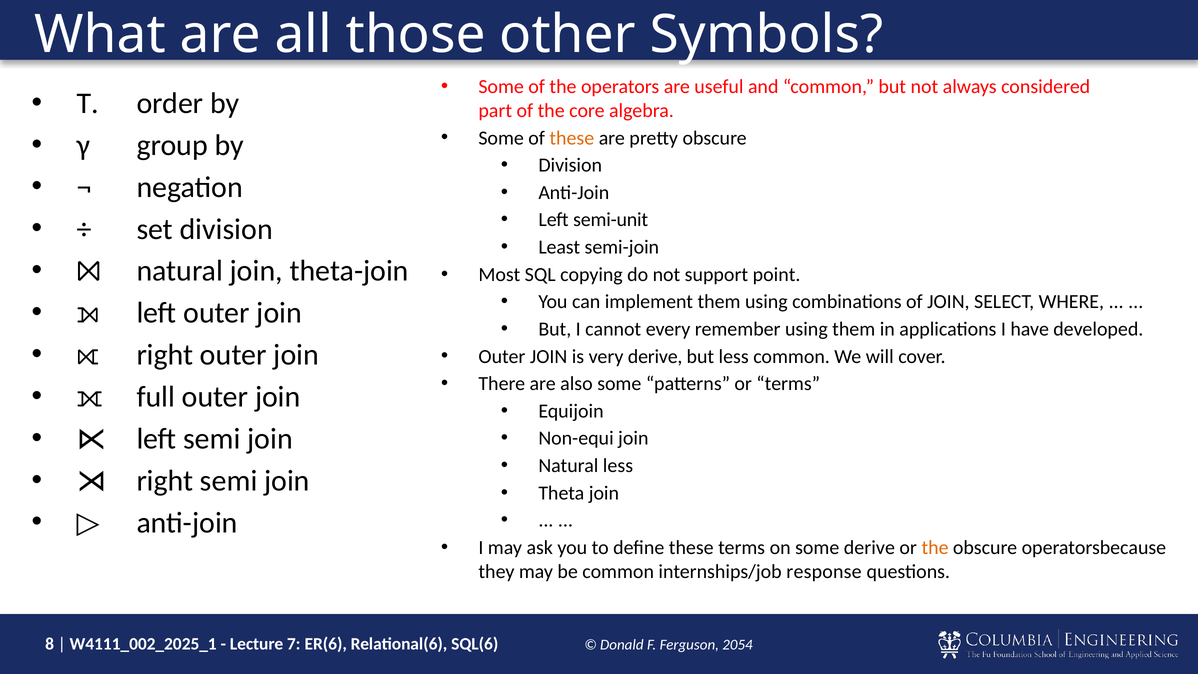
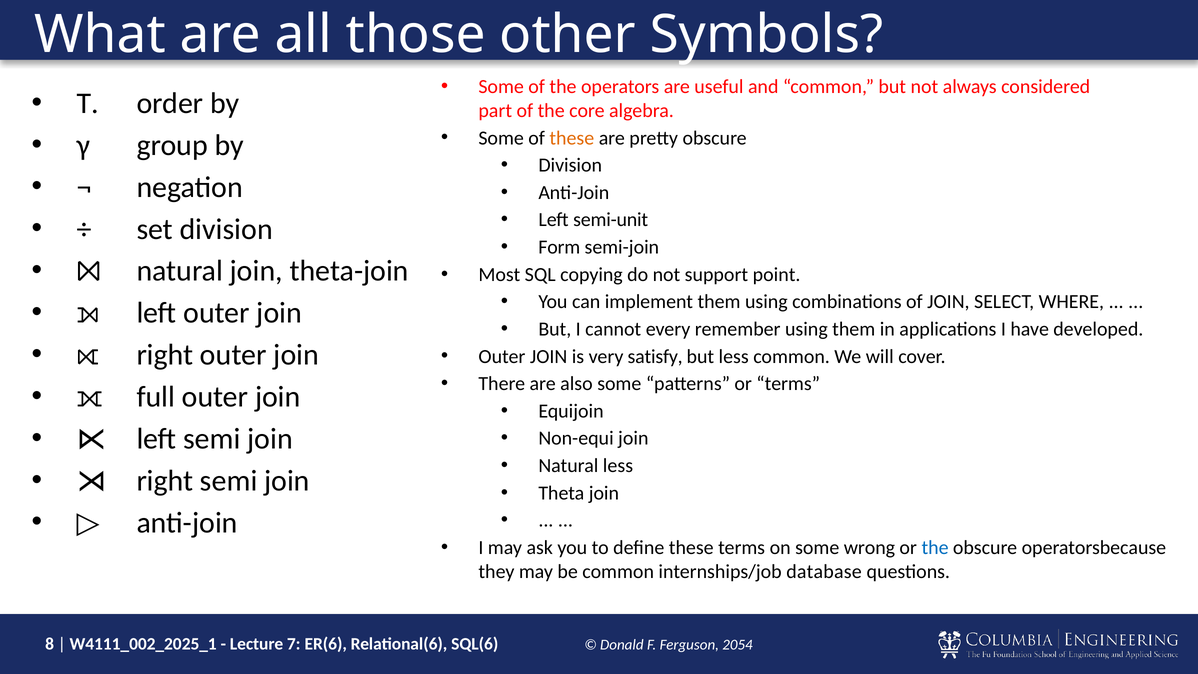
Least: Least -> Form (559, 247)
very derive: derive -> satisfy (655, 356)
some derive: derive -> wrong (869, 548)
the colour: orange -> blue (935, 548)
response: response -> database (824, 572)
